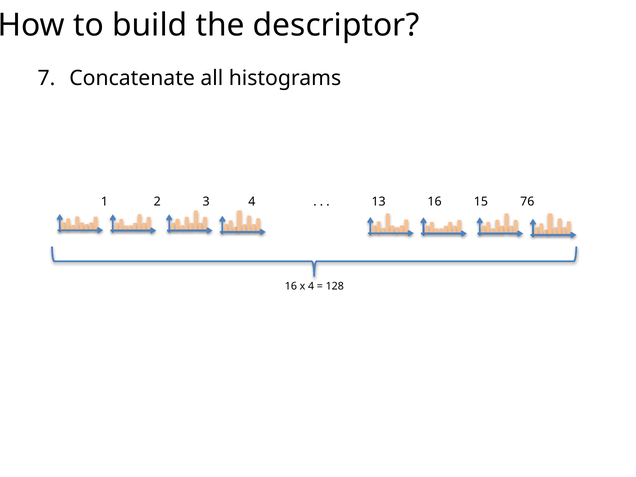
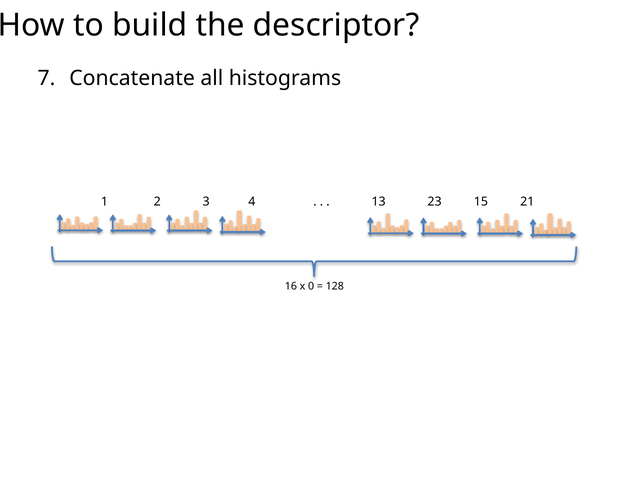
13 16: 16 -> 23 (435, 202)
76: 76 -> 21 (527, 202)
x 4: 4 -> 0 (311, 286)
